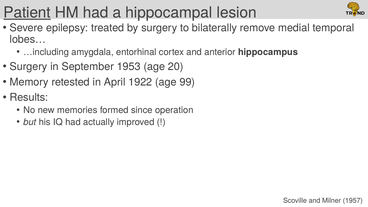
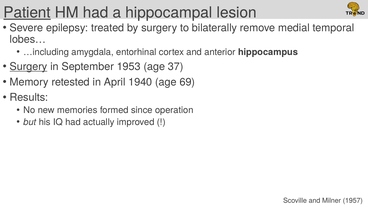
Surgery underline: none -> present (28, 67)
20: 20 -> 37 (176, 67)
1922: 1922 -> 1940 (140, 82)
99: 99 -> 69 (187, 82)
